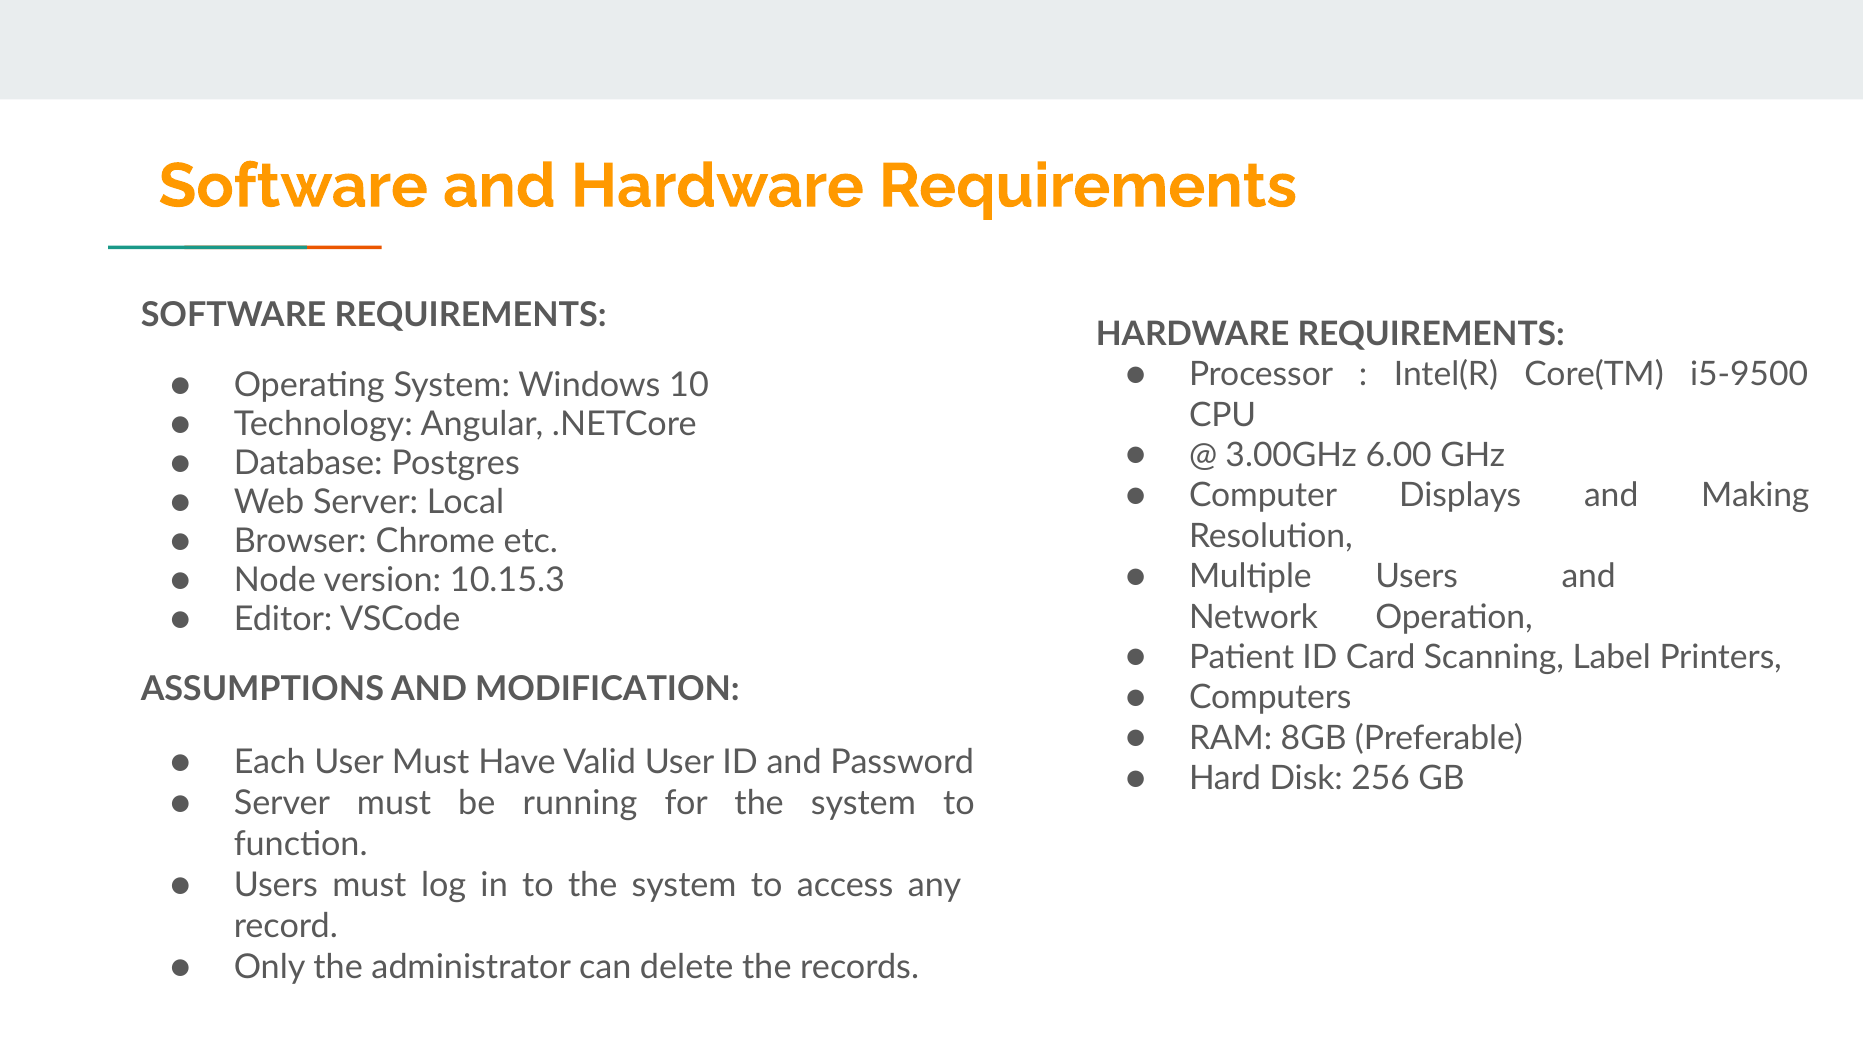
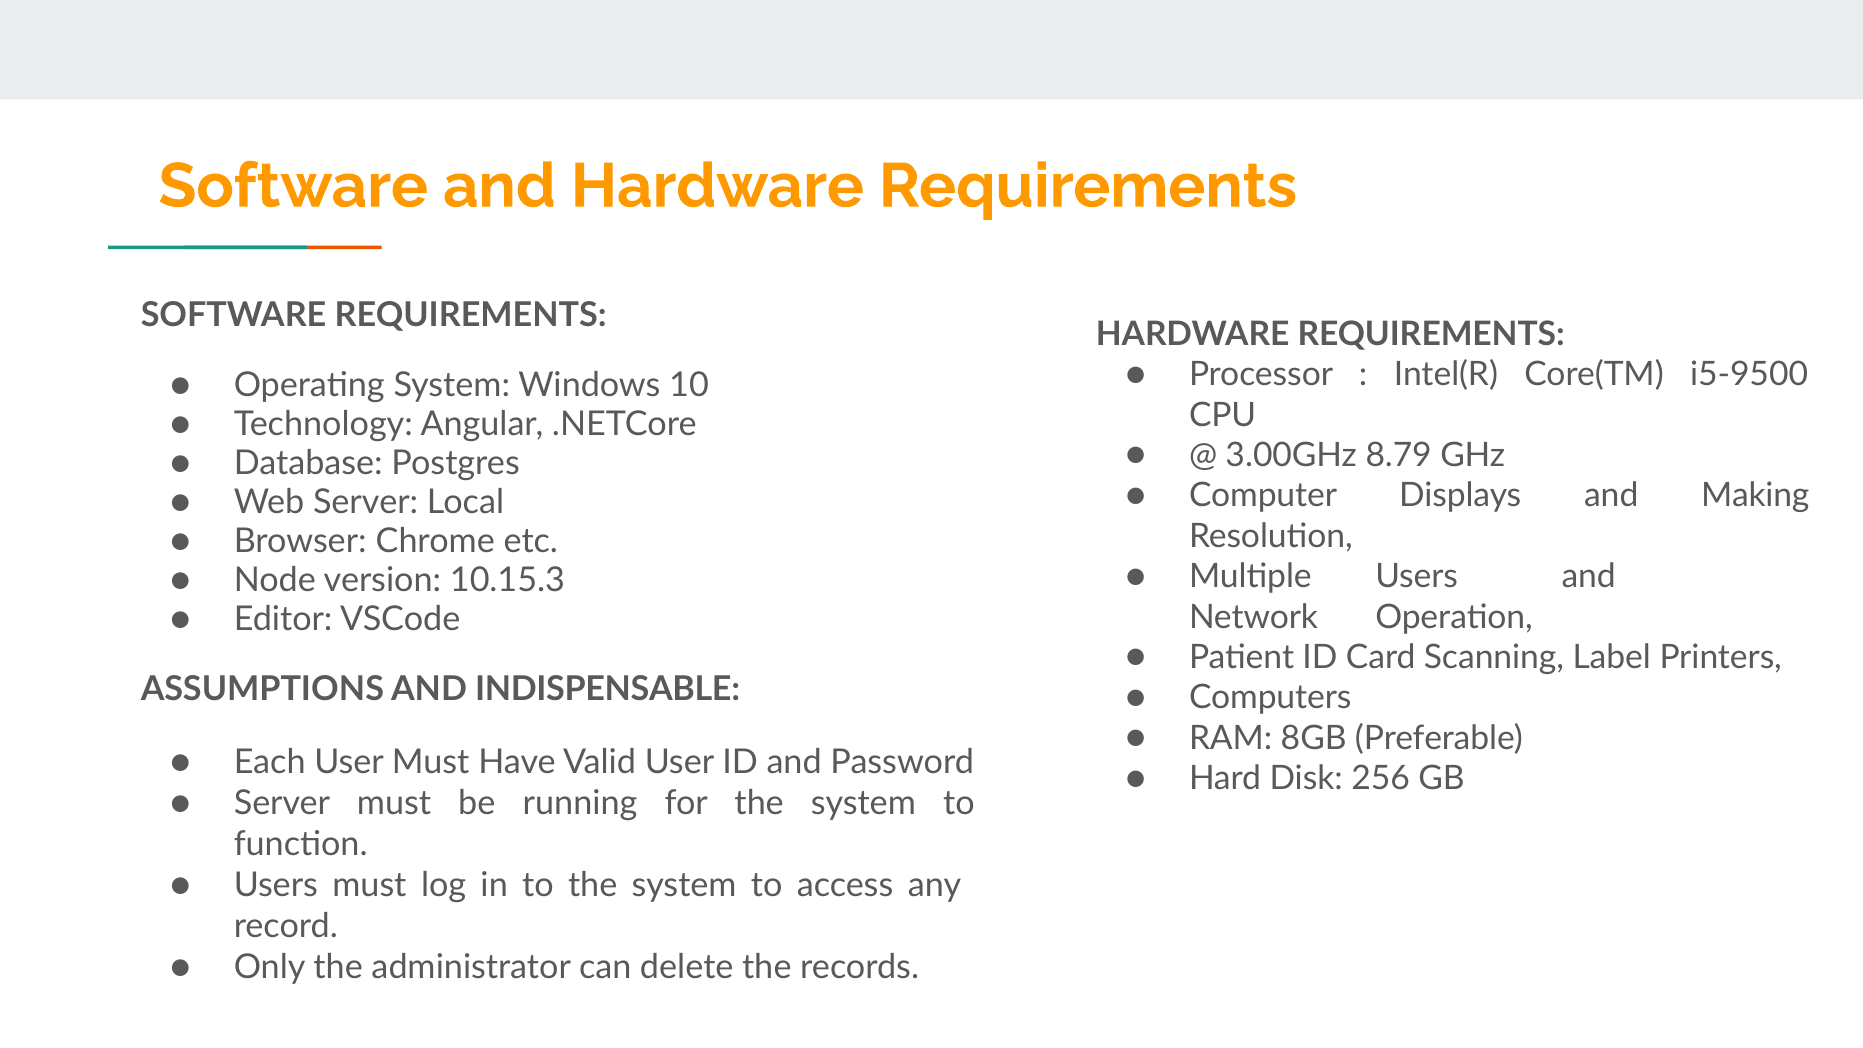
6.00: 6.00 -> 8.79 (1399, 455)
MODIFICATION: MODIFICATION -> INDISPENSABLE (608, 689)
